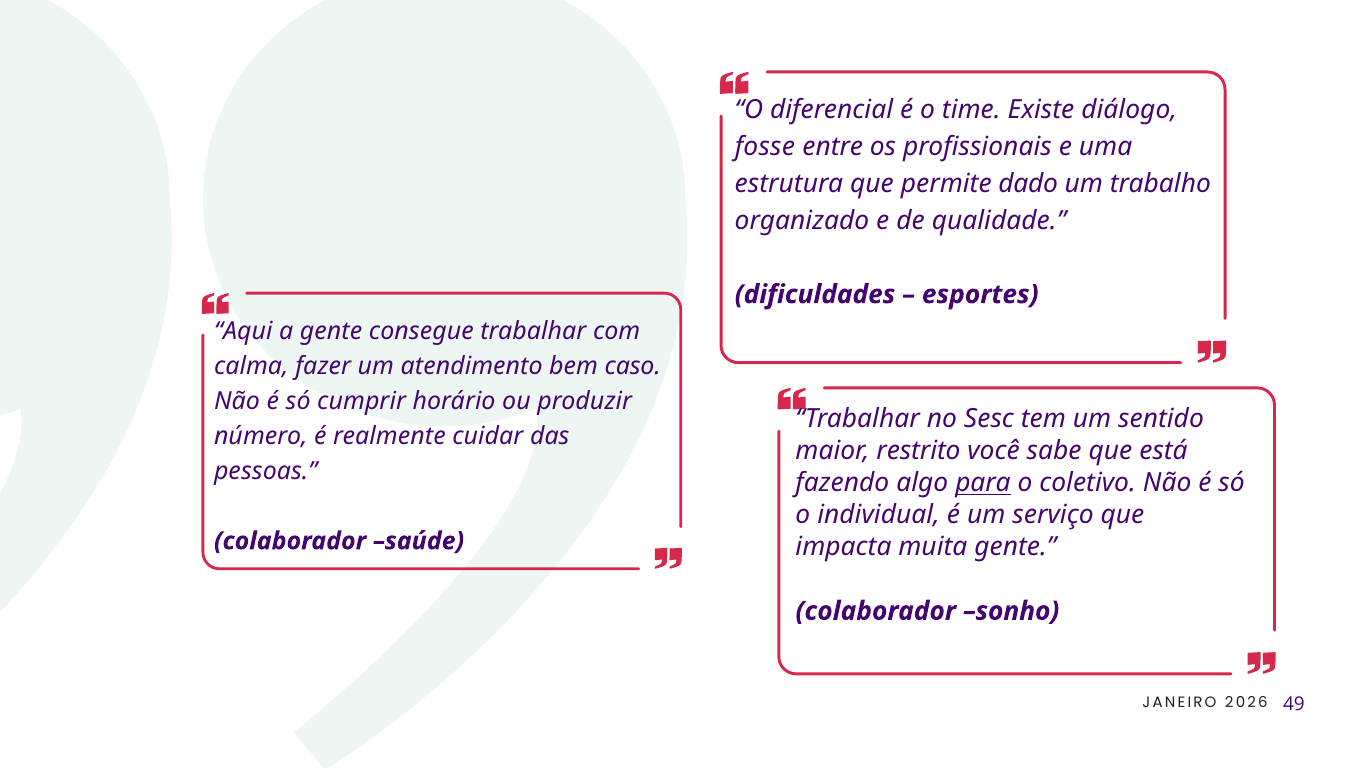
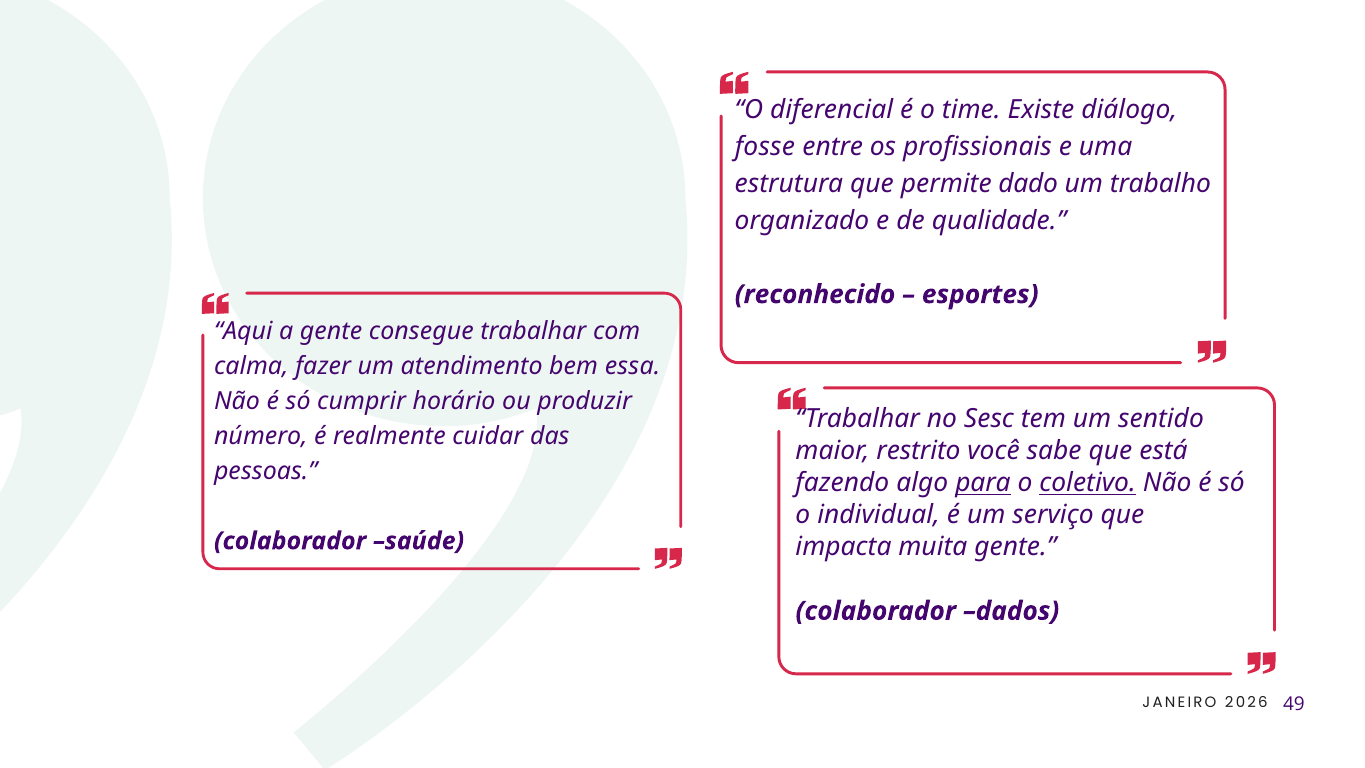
dificuldades: dificuldades -> reconhecido (815, 294)
caso: caso -> essa (633, 366)
coletivo underline: none -> present (1088, 483)
sonho: sonho -> dados (1011, 611)
